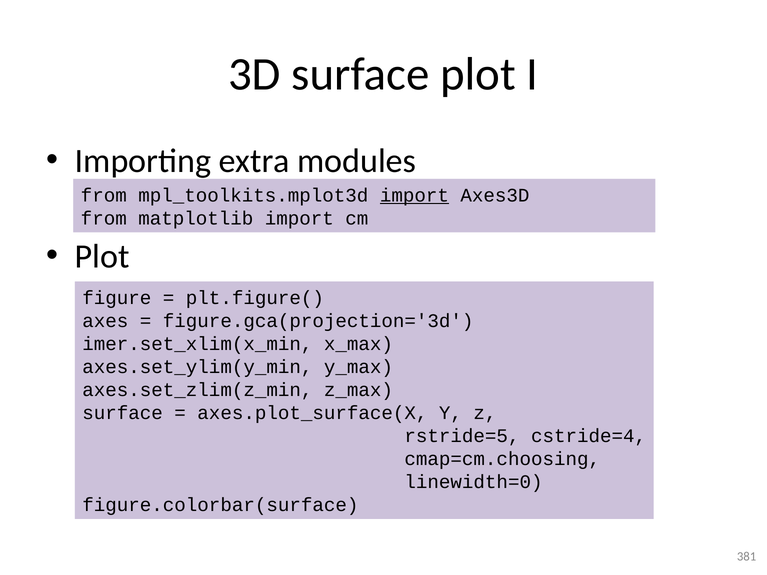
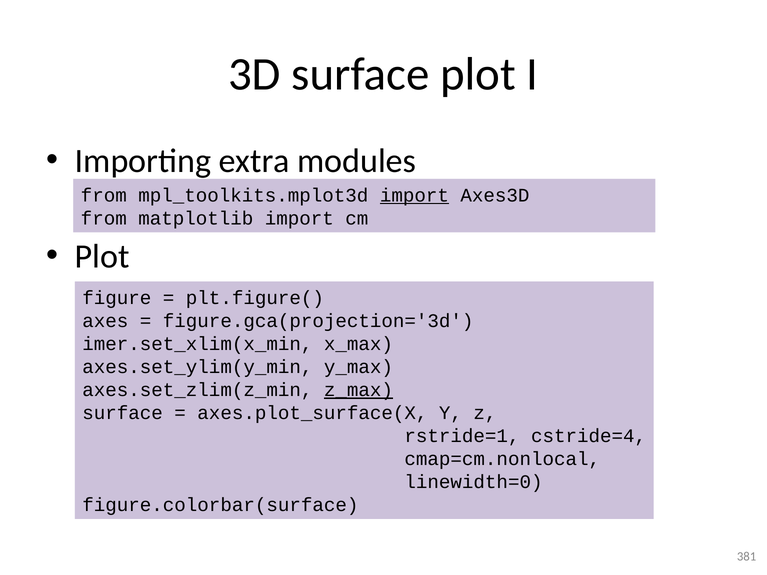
z_max underline: none -> present (358, 390)
rstride=5: rstride=5 -> rstride=1 (462, 436)
cmap=cm.choosing: cmap=cm.choosing -> cmap=cm.nonlocal (502, 459)
